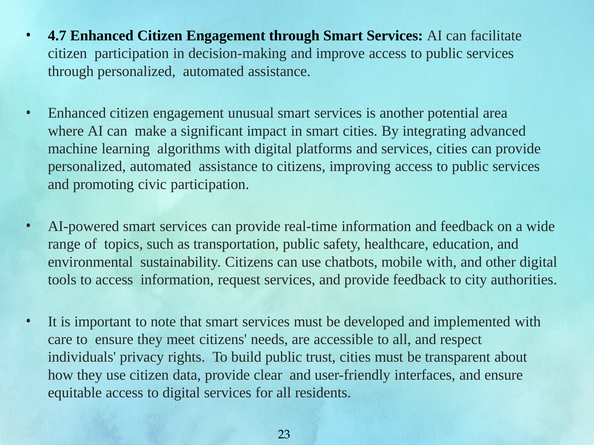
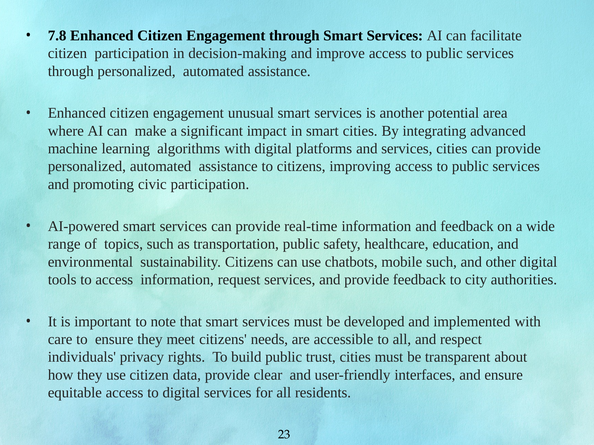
4.7: 4.7 -> 7.8 (57, 36)
mobile with: with -> such (442, 262)
